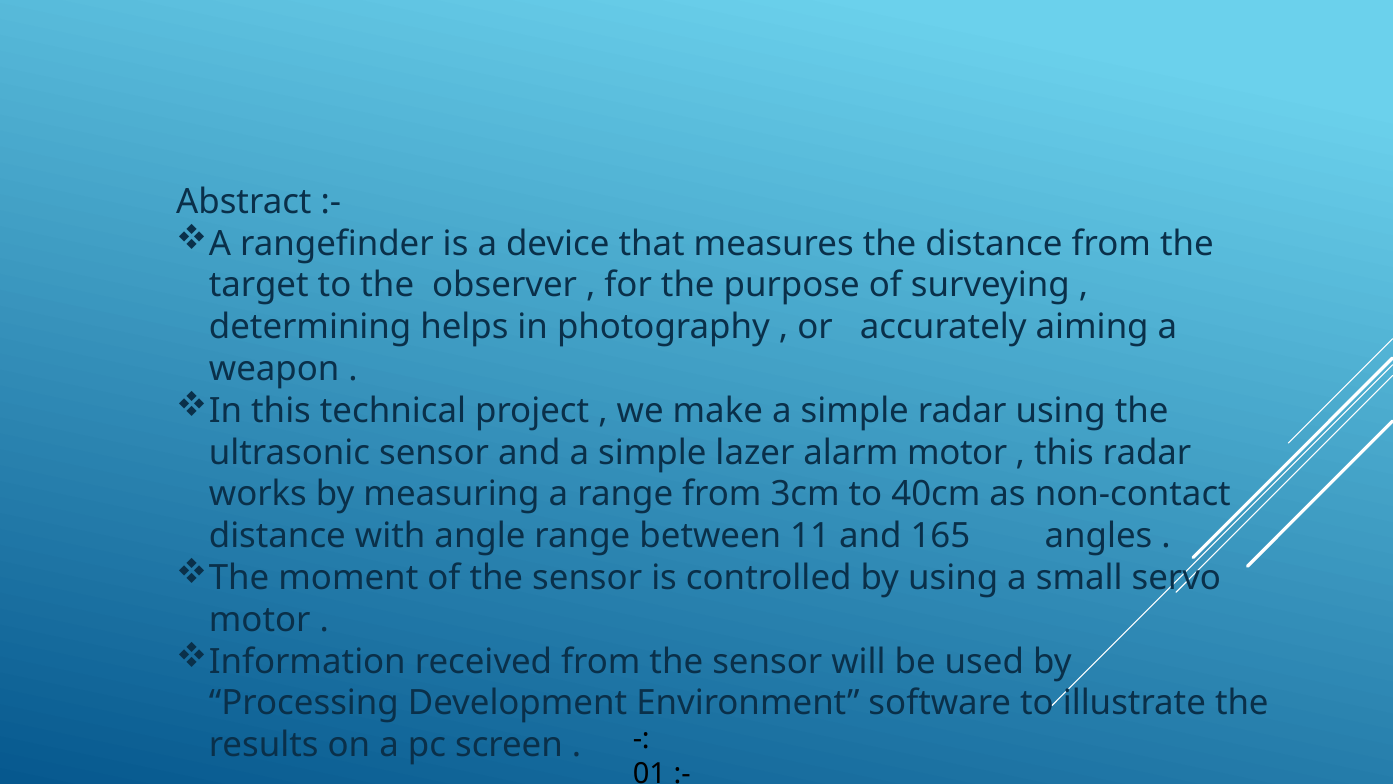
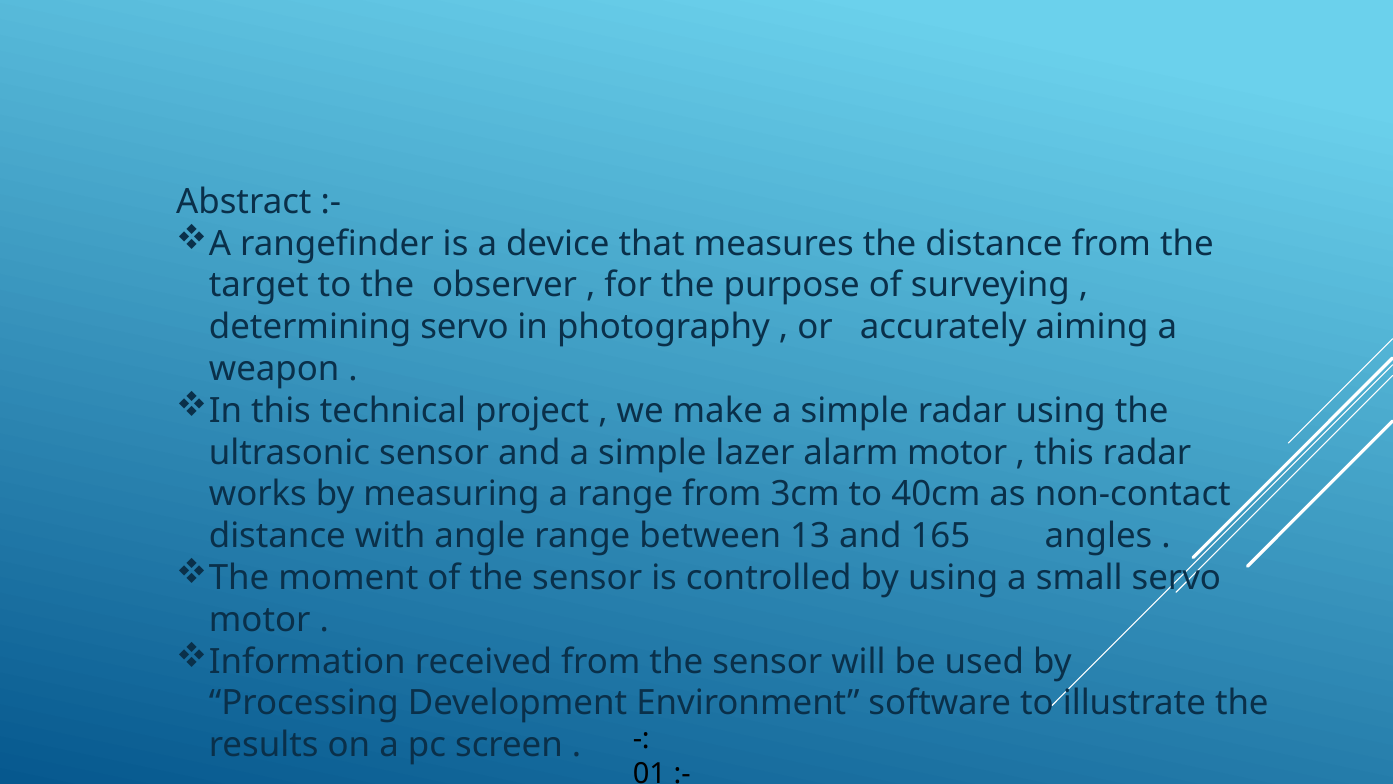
determining helps: helps -> servo (465, 327)
11: 11 -> 13 (810, 536)
